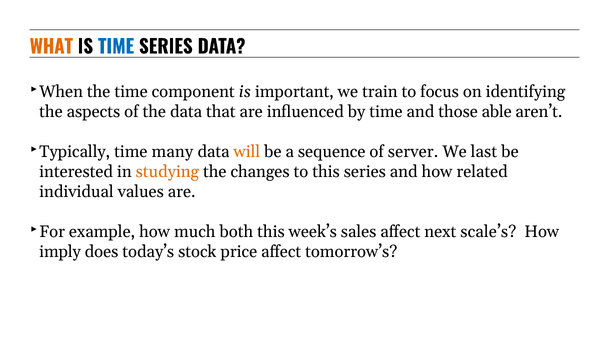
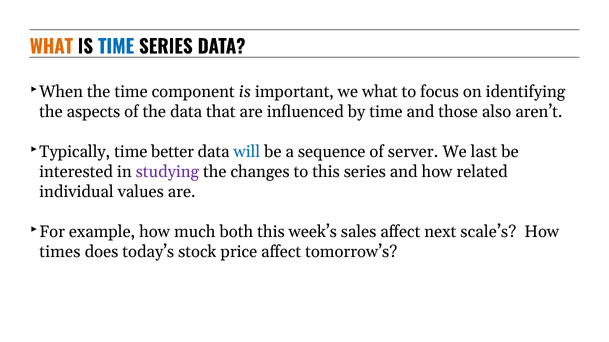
we train: train -> what (380, 92)
able: able -> also (497, 112)
many: many -> better (173, 152)
will colour: orange -> blue (247, 152)
studying colour: orange -> purple (167, 172)
imply: imply -> times (60, 252)
